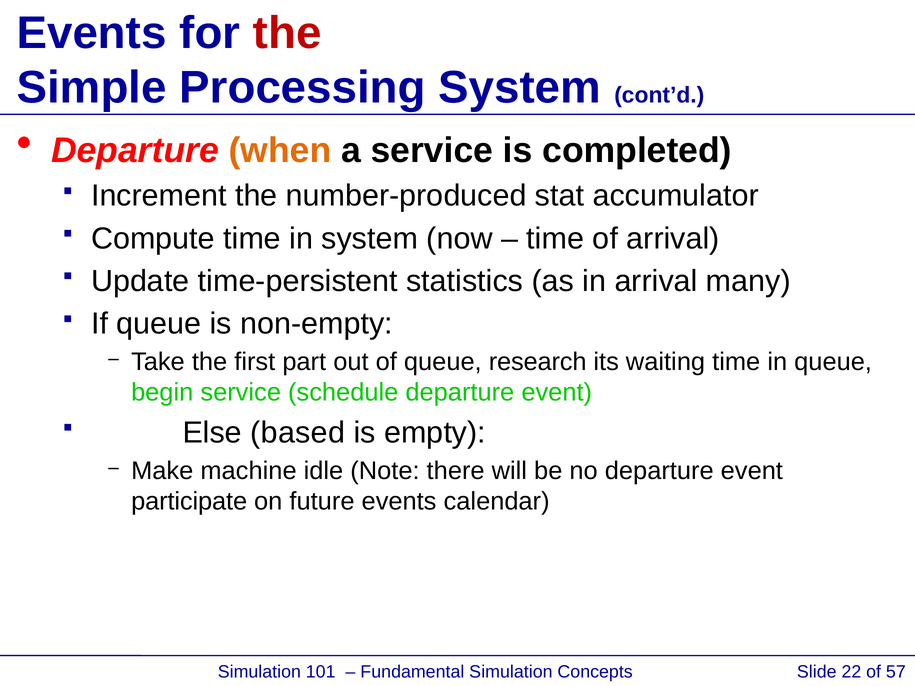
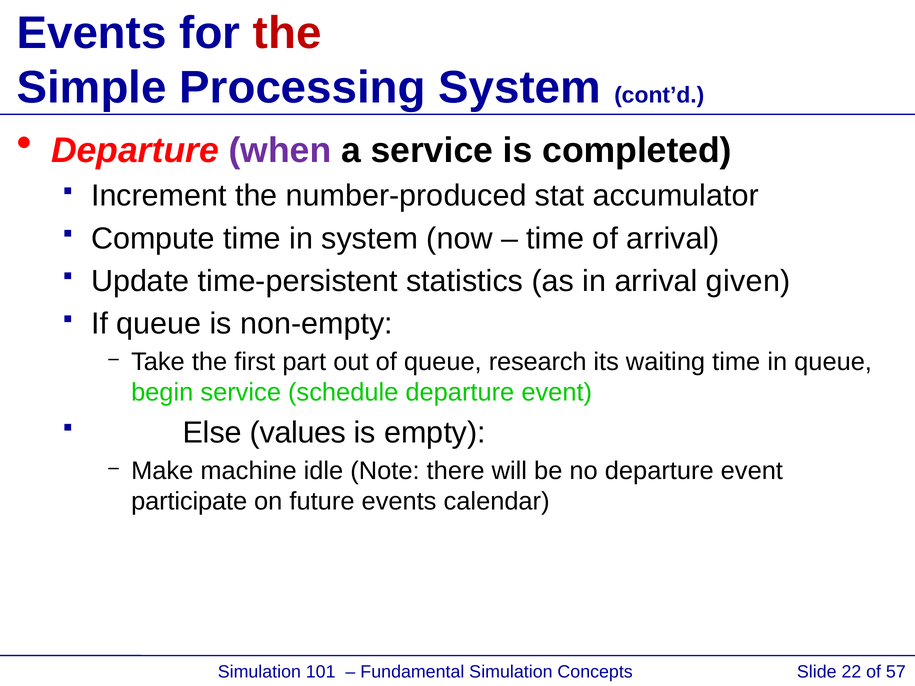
when colour: orange -> purple (280, 150)
many: many -> given (748, 281)
based: based -> values (298, 433)
